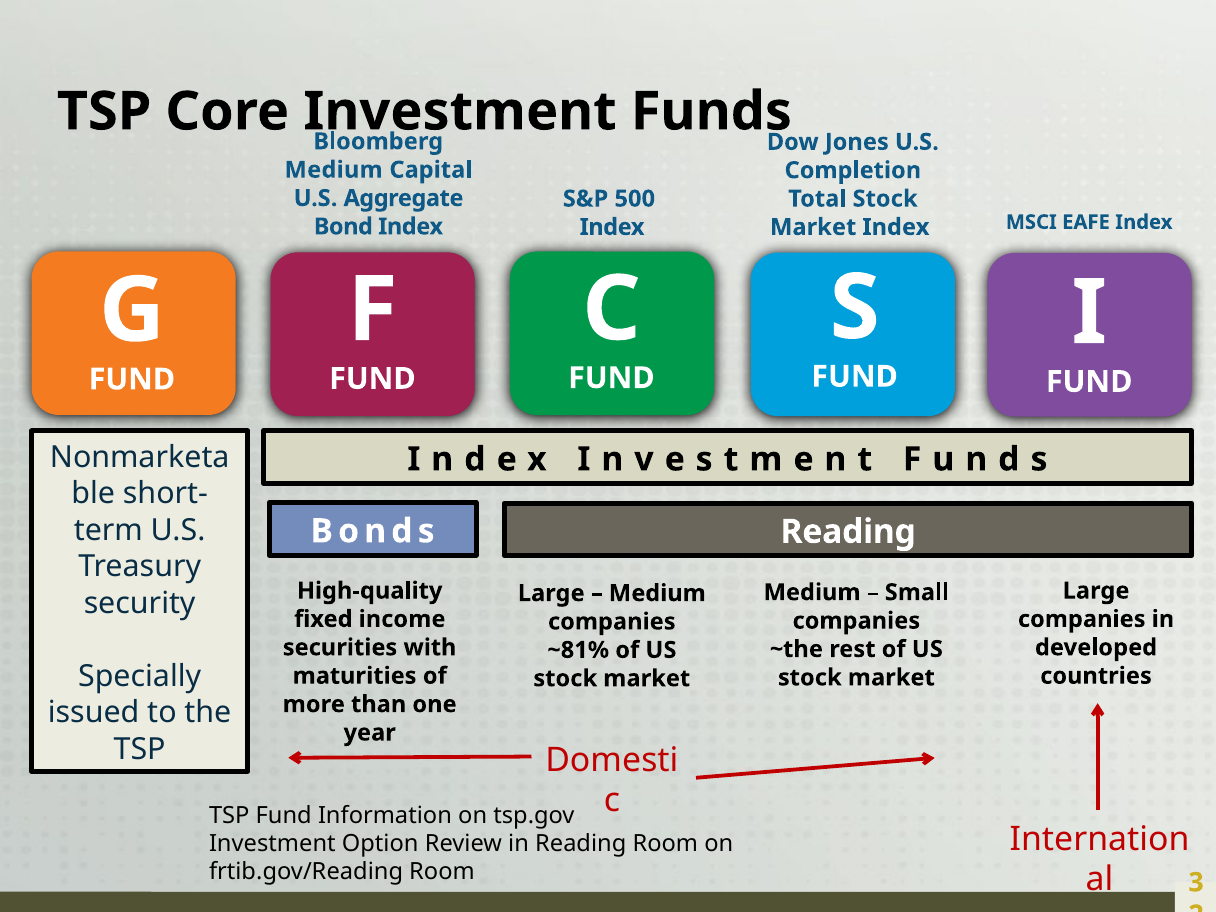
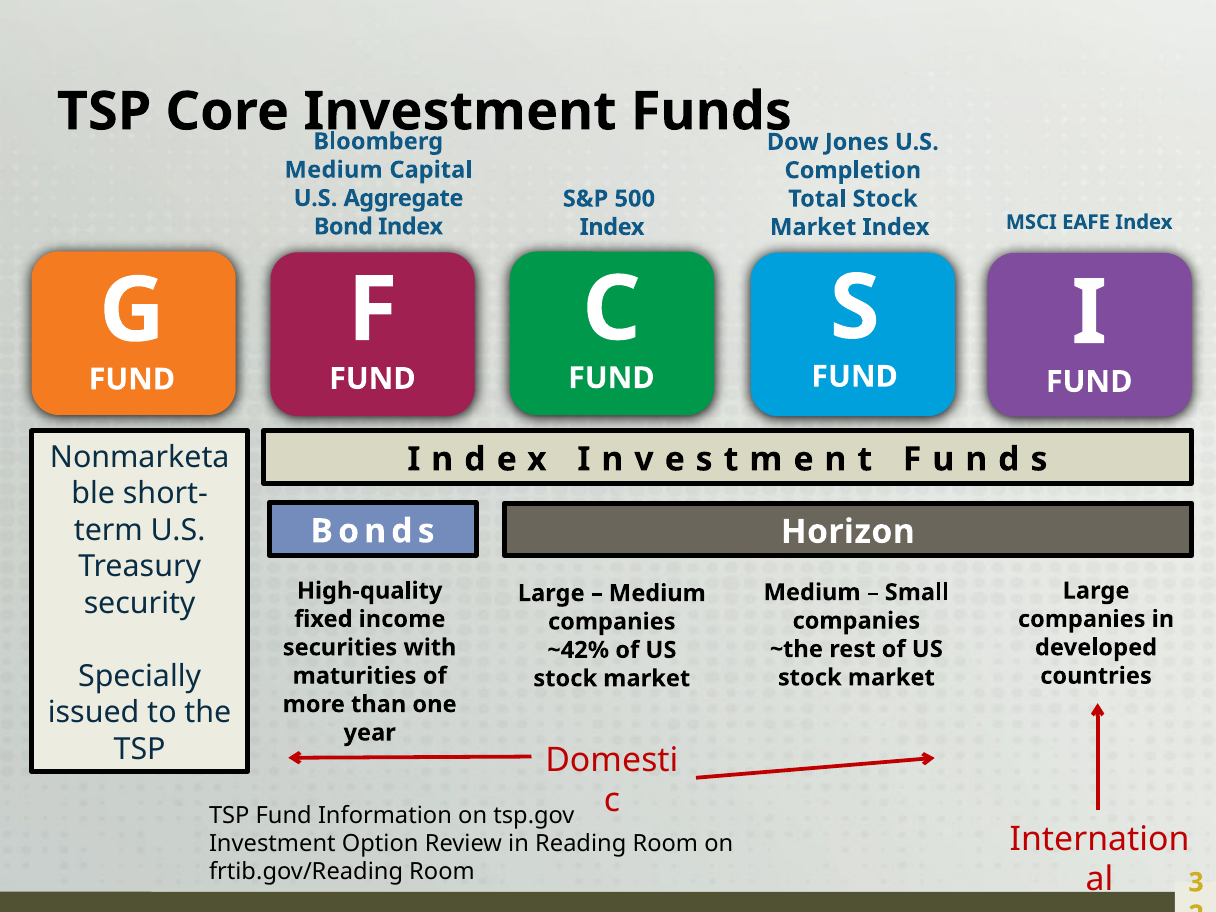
Reading: Reading -> Horizon (848, 532)
~81%: ~81% -> ~42% (578, 650)
